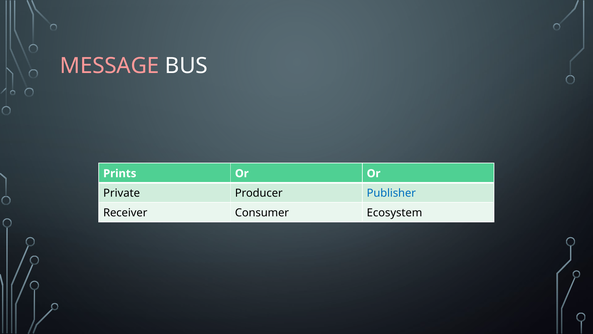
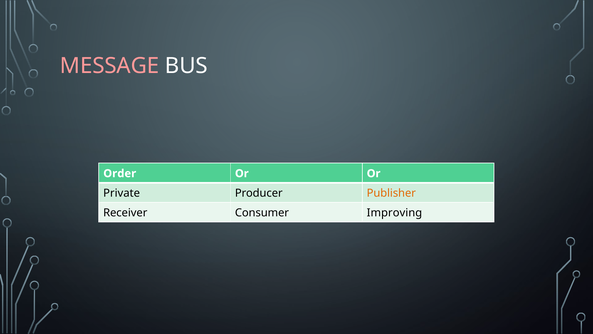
Prints: Prints -> Order (120, 173)
Publisher colour: blue -> orange (391, 193)
Ecosystem: Ecosystem -> Improving (394, 212)
